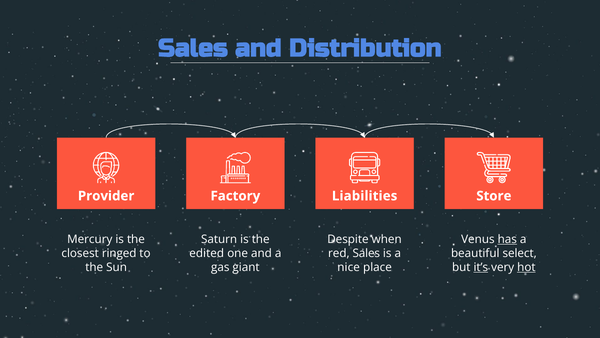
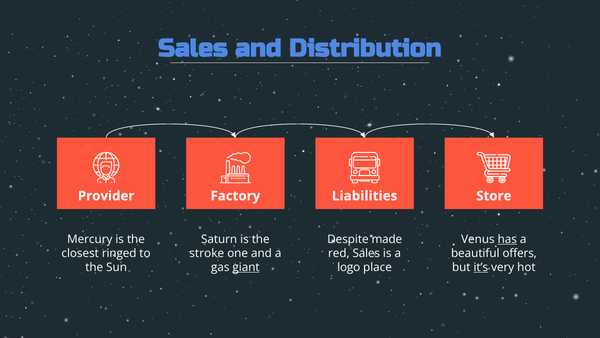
when: when -> made (387, 239)
edited: edited -> stroke (207, 253)
select: select -> offers (520, 253)
giant underline: none -> present (246, 267)
nice: nice -> logo (349, 267)
hot underline: present -> none (526, 267)
